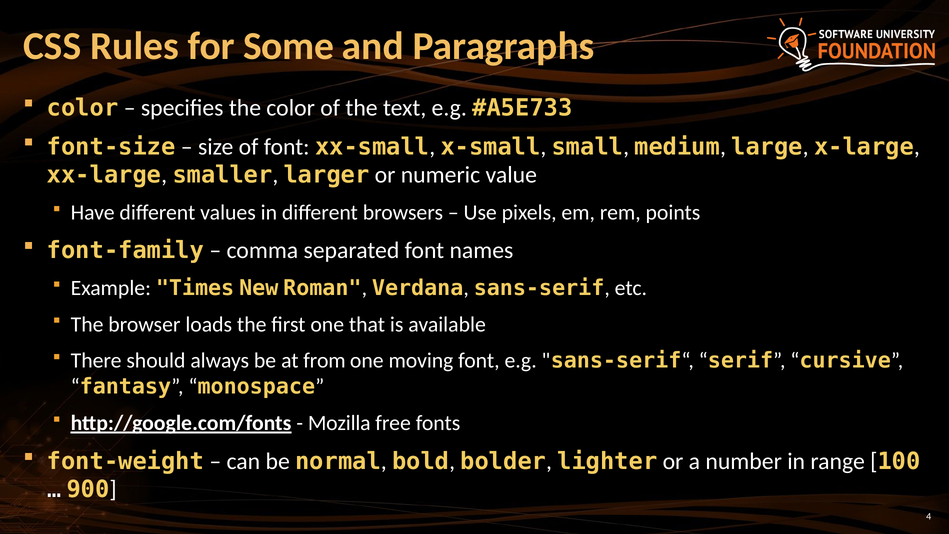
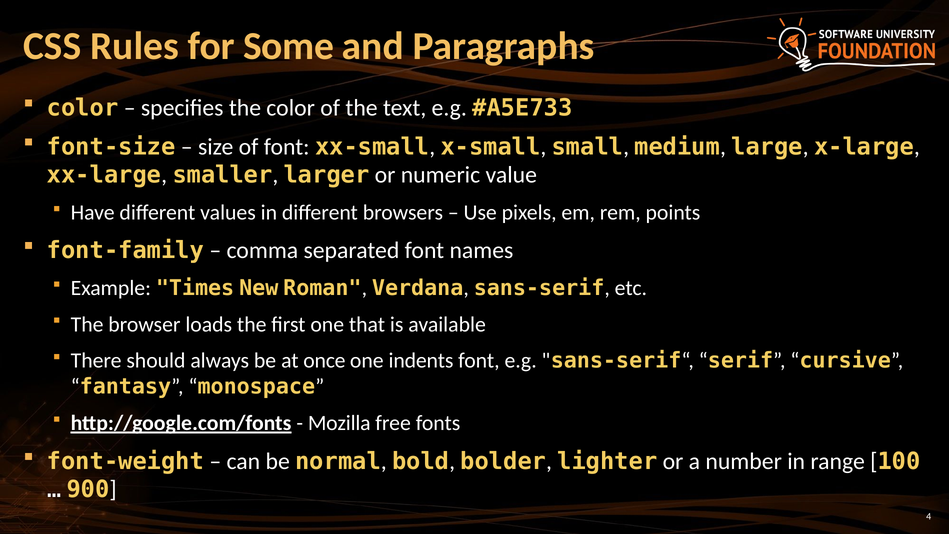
from: from -> once (324, 361)
moving: moving -> indents (421, 361)
